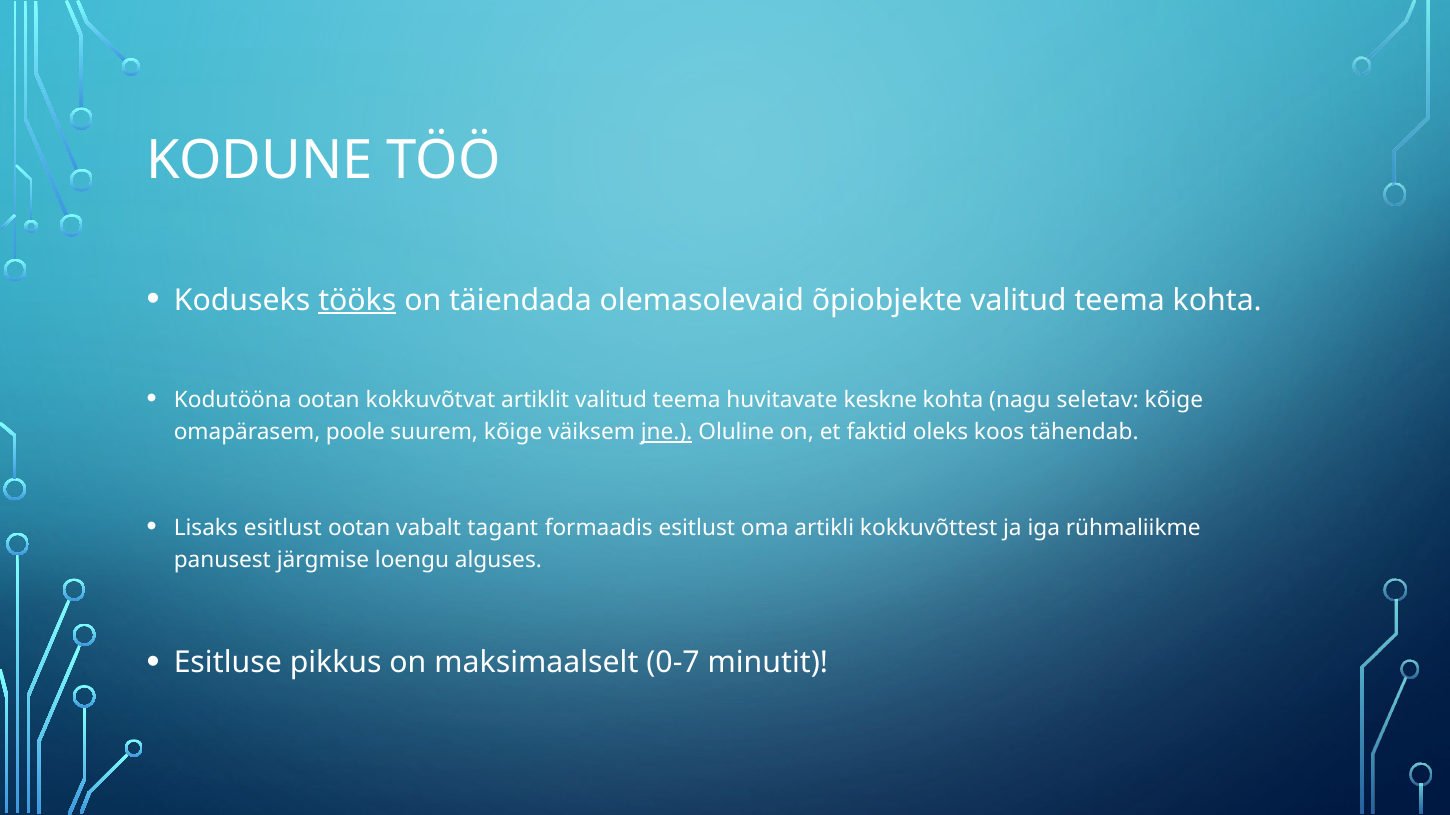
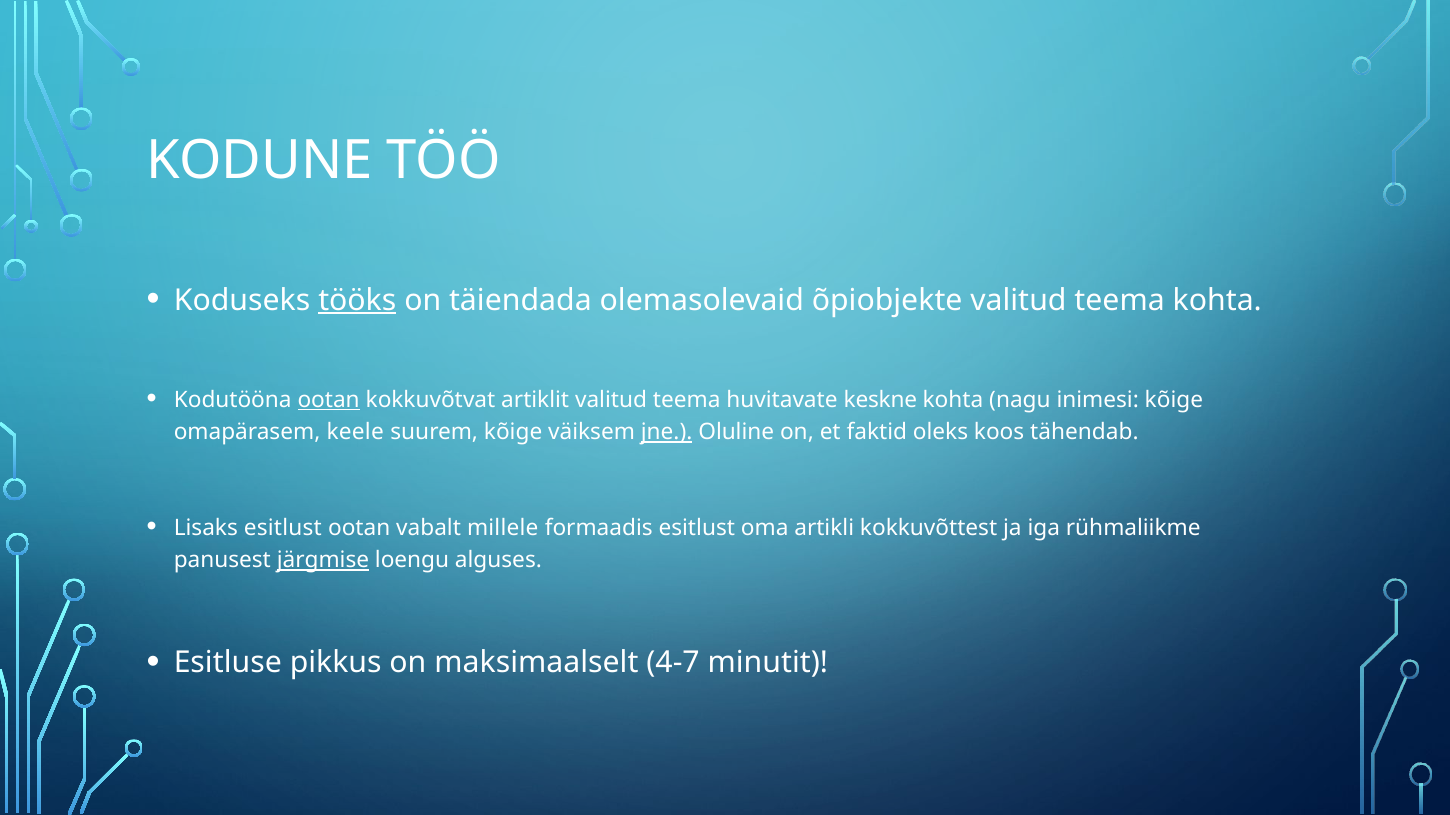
ootan underline: none -> present (329, 400)
seletav: seletav -> inimesi (1098, 400)
poole: poole -> keele (355, 433)
tagant: tagant -> millele (503, 528)
järgmise underline: none -> present (323, 561)
0-7: 0-7 -> 4-7 (673, 663)
